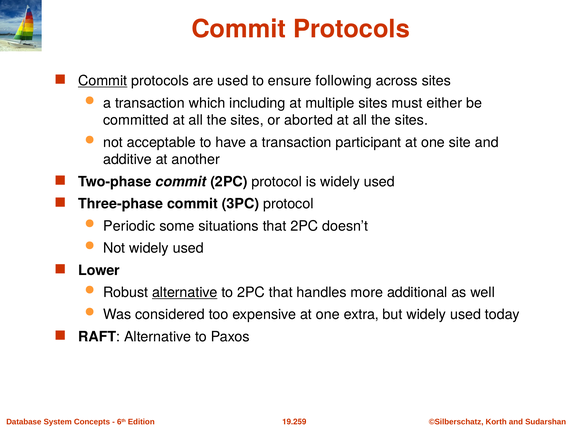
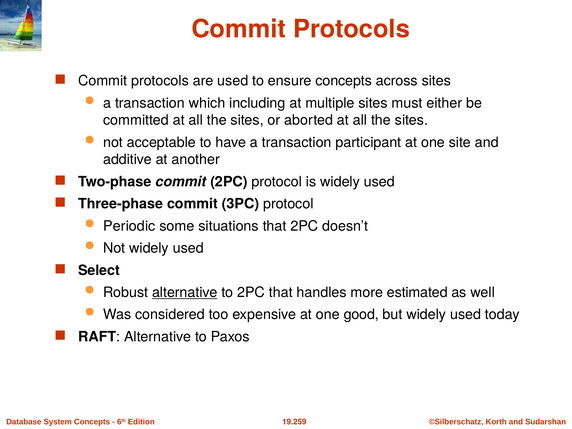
Commit underline: present -> none (103, 81)
ensure following: following -> concepts (344, 81)
Lower: Lower -> Select (99, 270)
additional: additional -> estimated (417, 292)
extra: extra -> good (361, 315)
